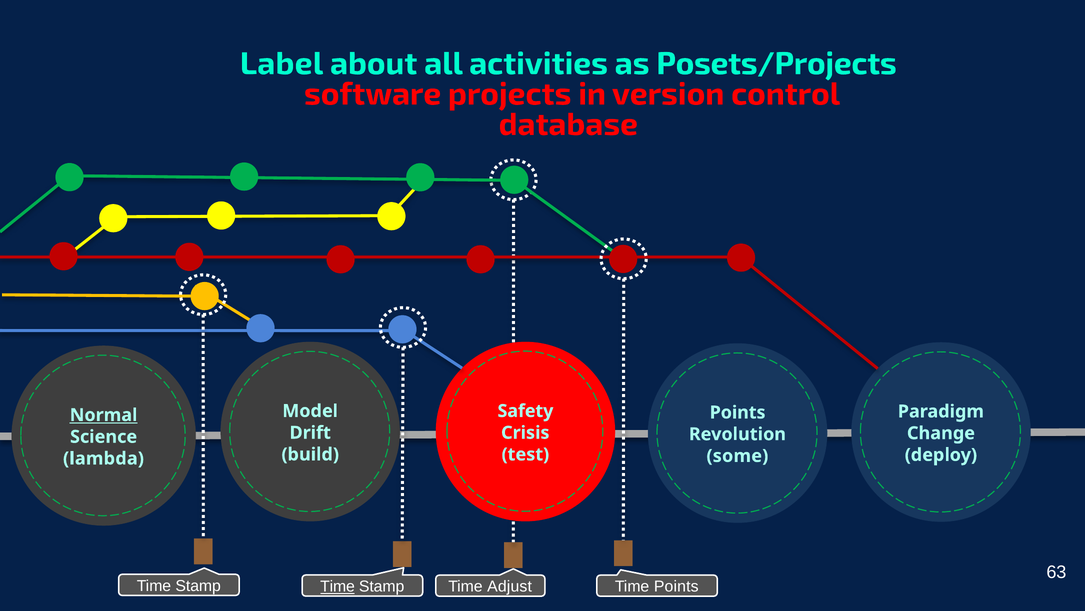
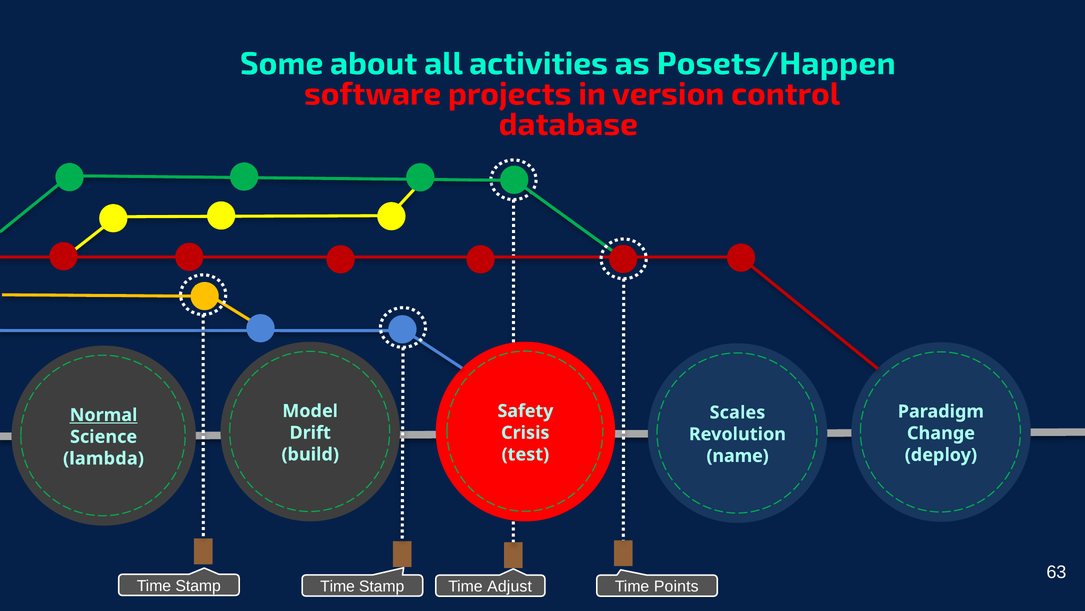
Label: Label -> Some (282, 64)
Posets/Projects: Posets/Projects -> Posets/Happen (776, 64)
Points: Points -> Scales (737, 412)
some: some -> name (738, 456)
Time underline: present -> none (338, 586)
